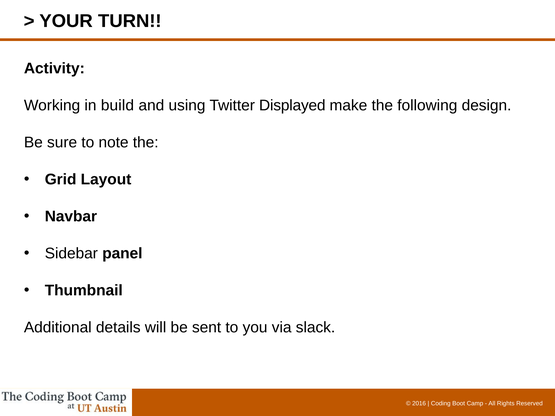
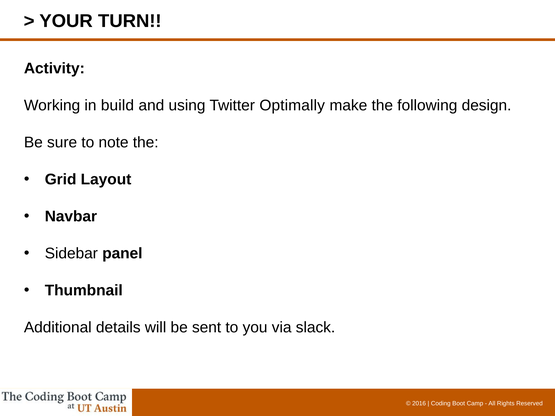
Displayed: Displayed -> Optimally (292, 106)
